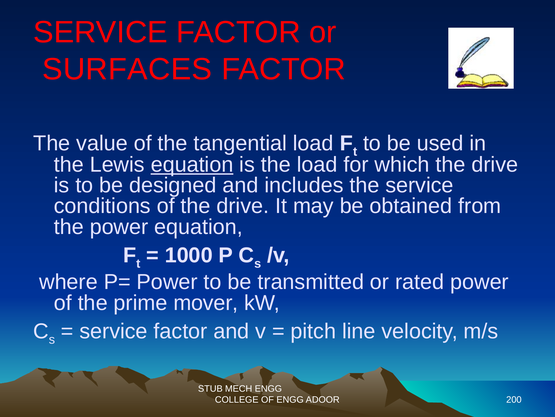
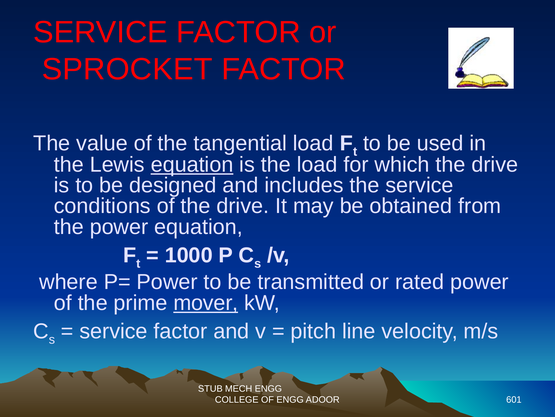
SURFACES: SURFACES -> SPROCKET (127, 69)
mover underline: none -> present (206, 302)
200: 200 -> 601 (514, 399)
